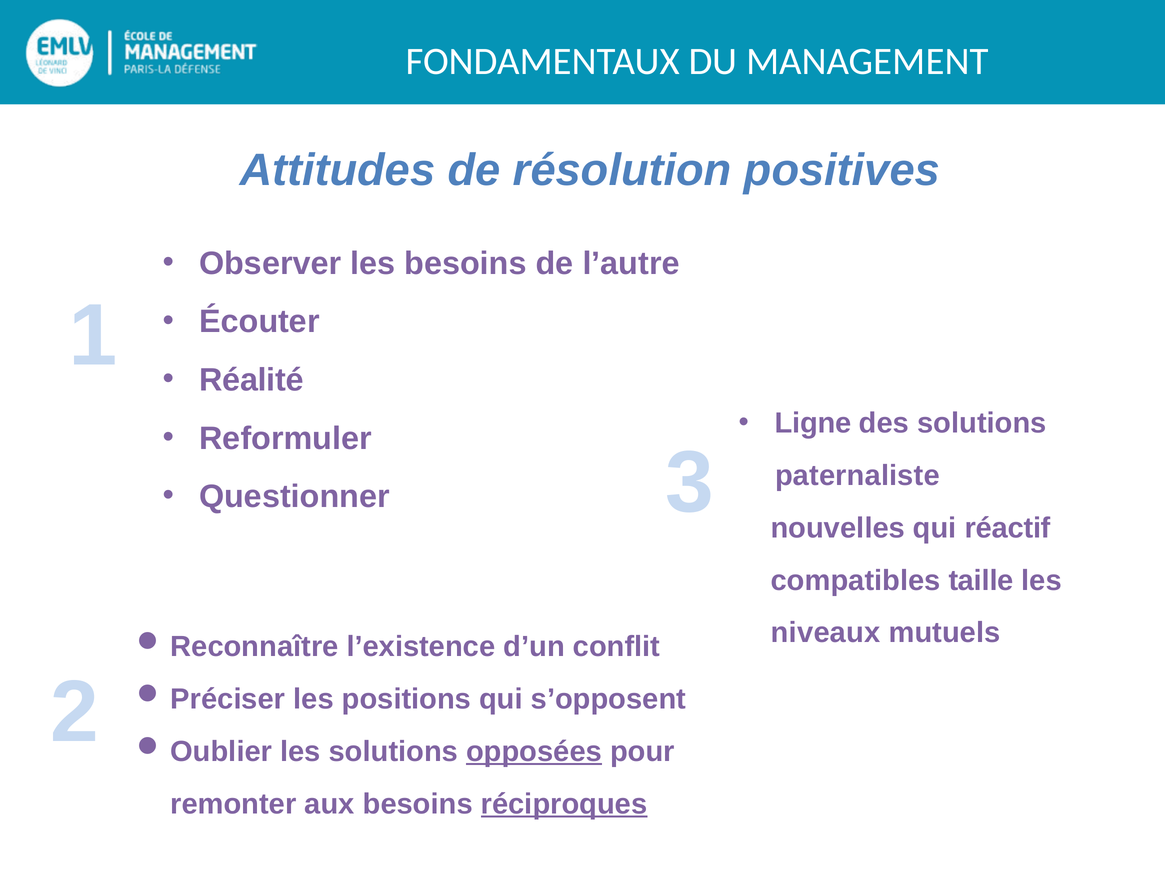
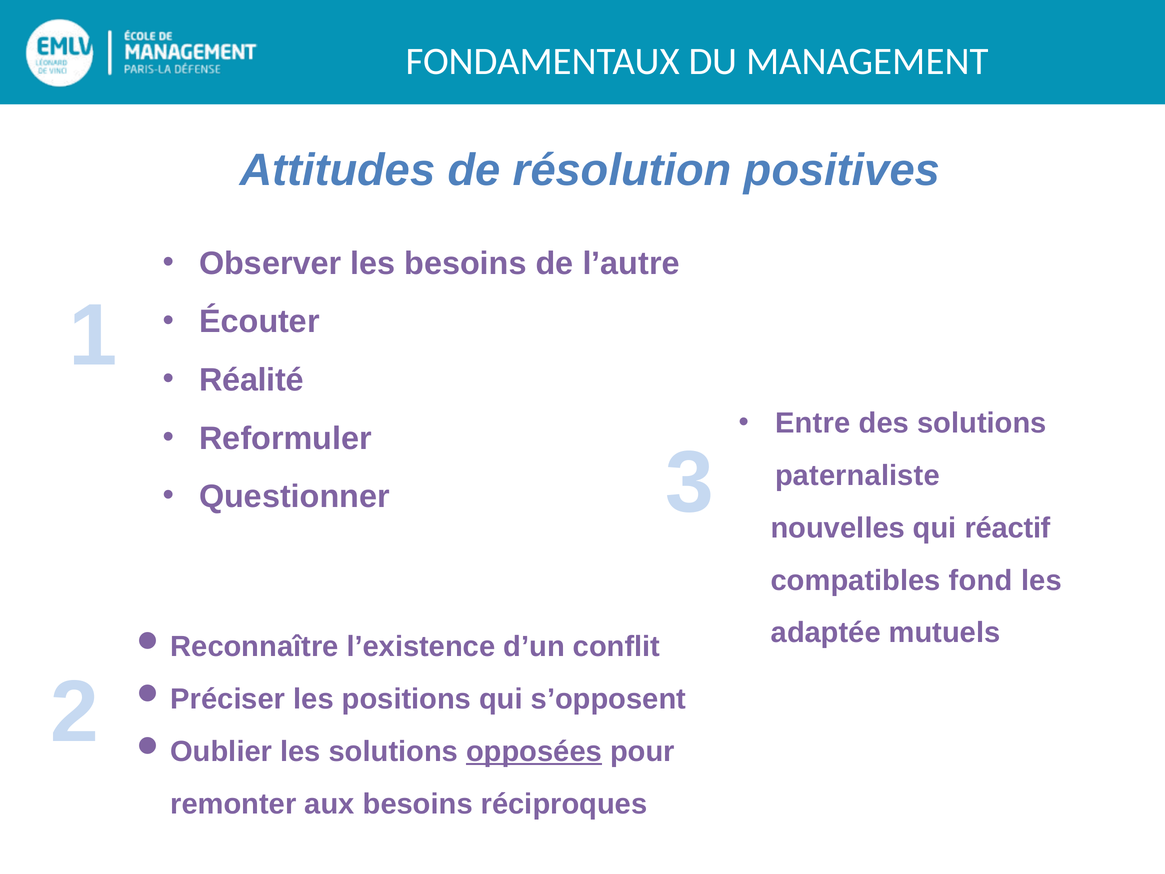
Ligne: Ligne -> Entre (813, 423)
taille: taille -> fond (981, 580)
niveaux: niveaux -> adaptée (826, 633)
réciproques underline: present -> none (564, 804)
